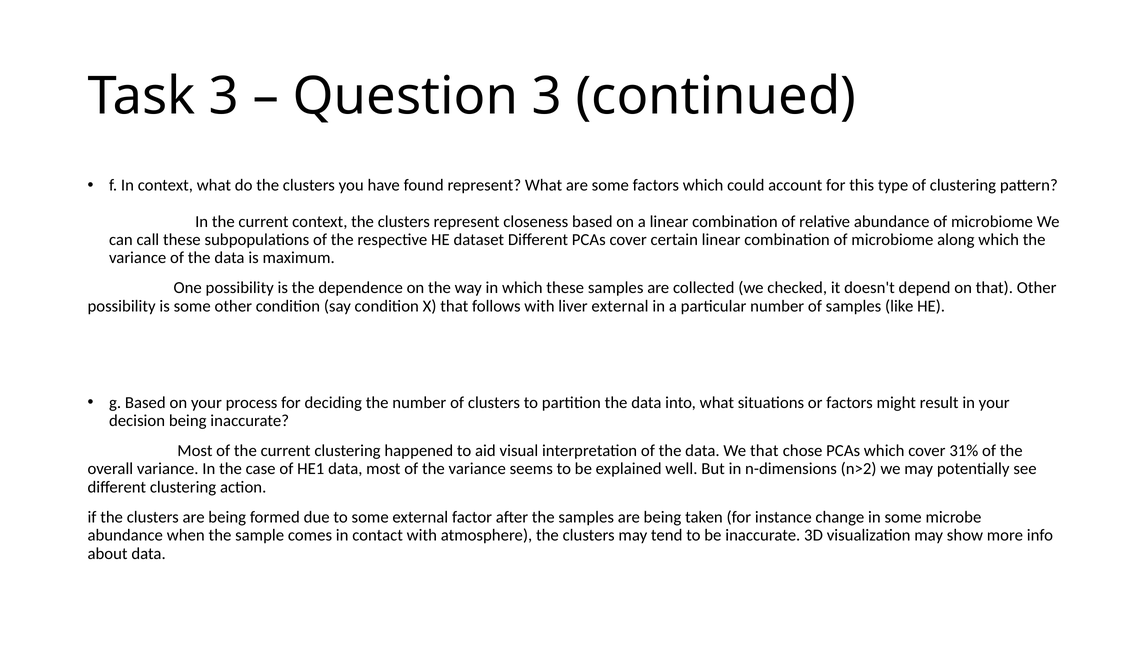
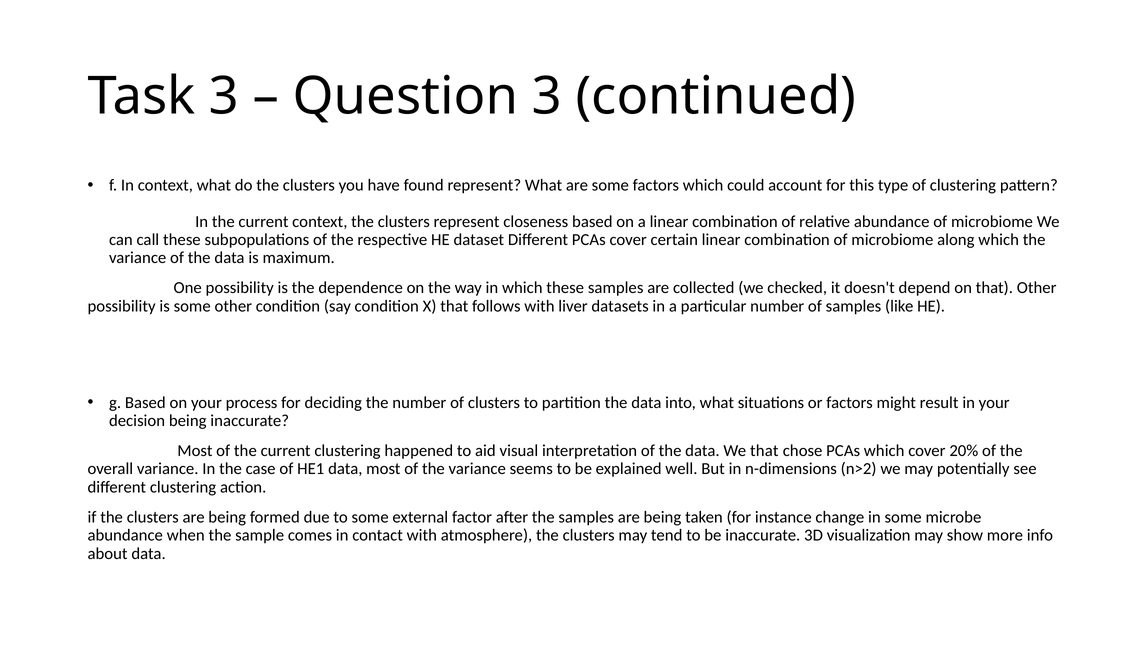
liver external: external -> datasets (620, 306)
31%: 31% -> 20% (964, 451)
